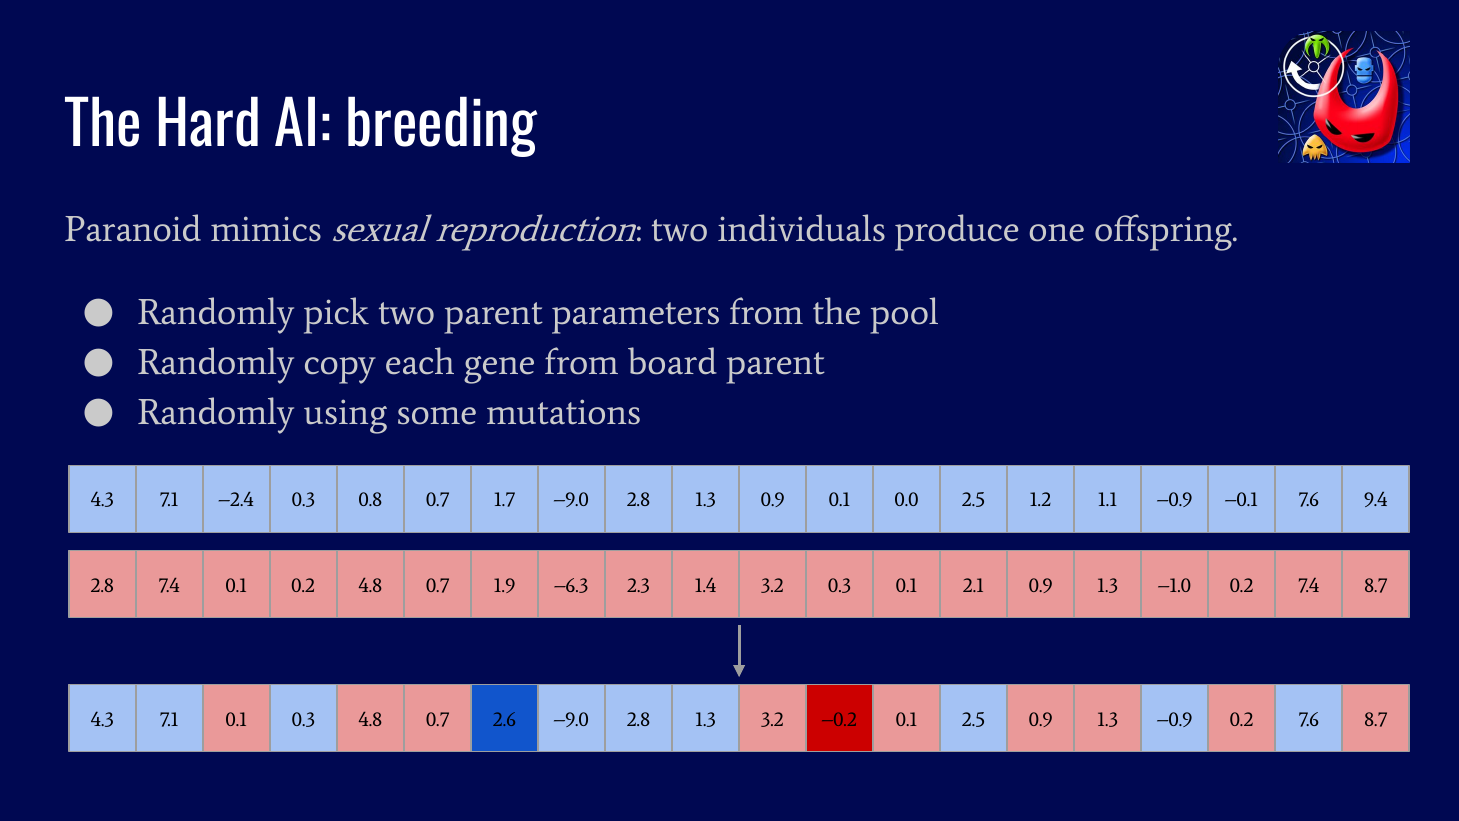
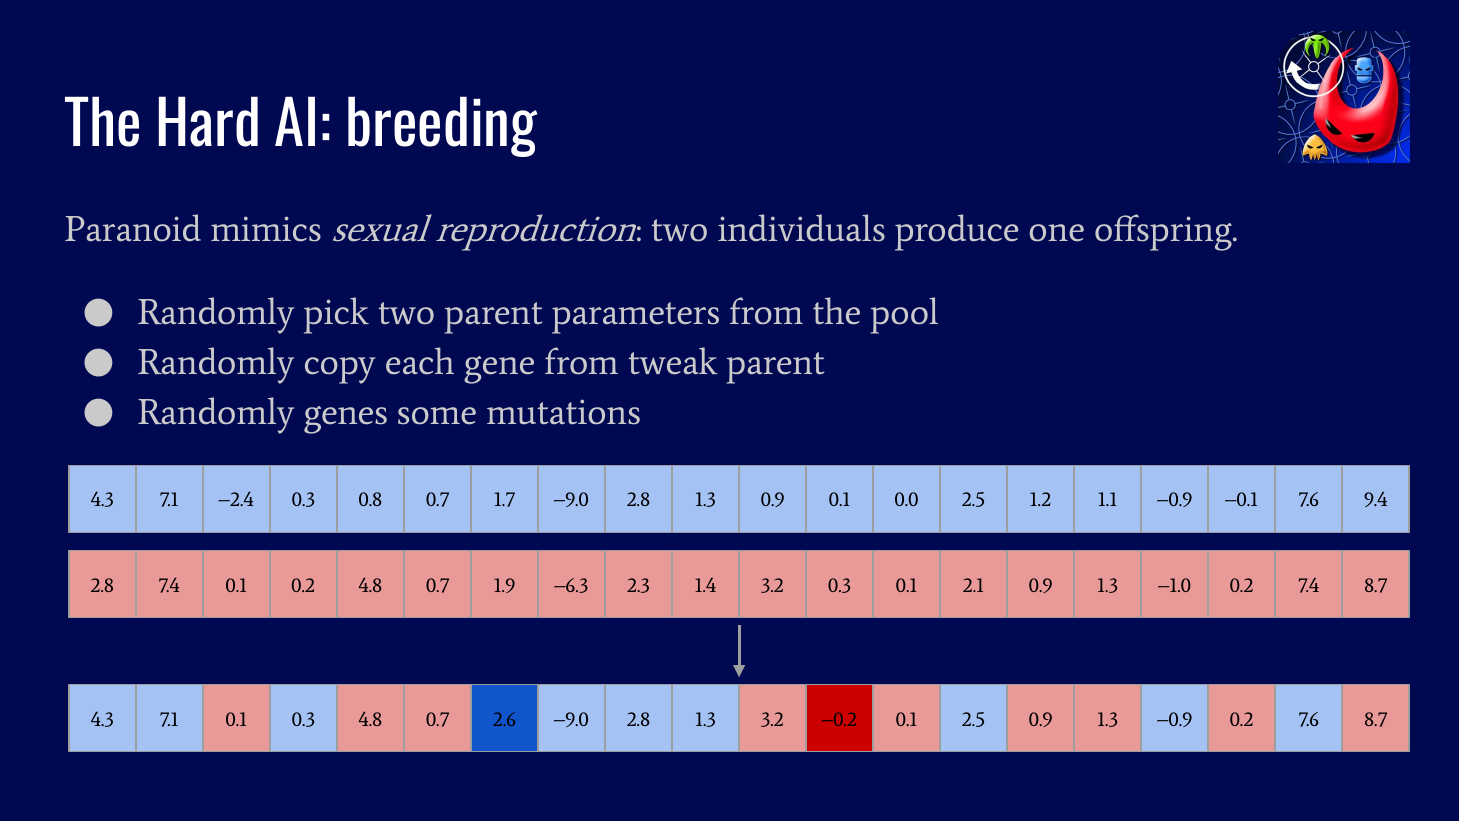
board: board -> tweak (673, 362)
using: using -> genes (346, 413)
